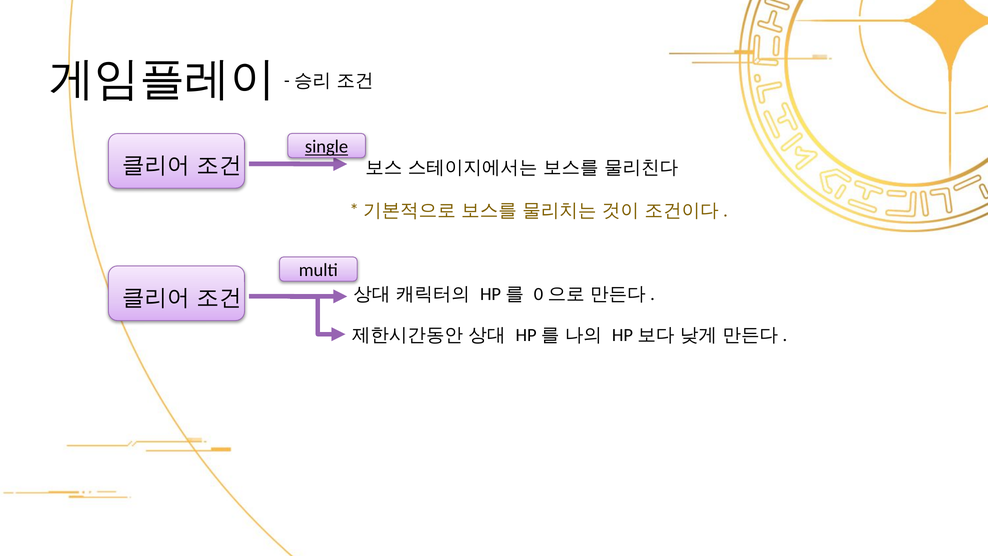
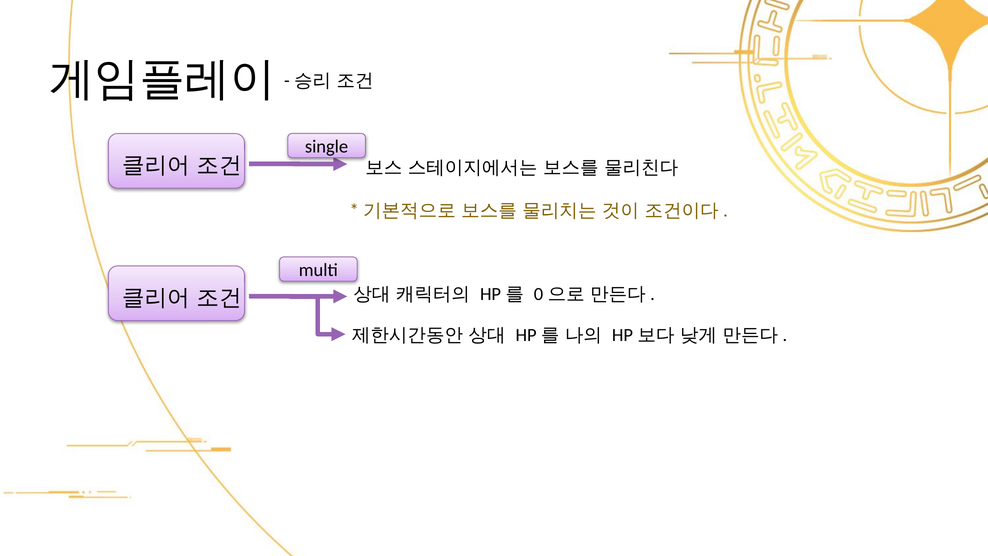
single underline: present -> none (327, 147)
